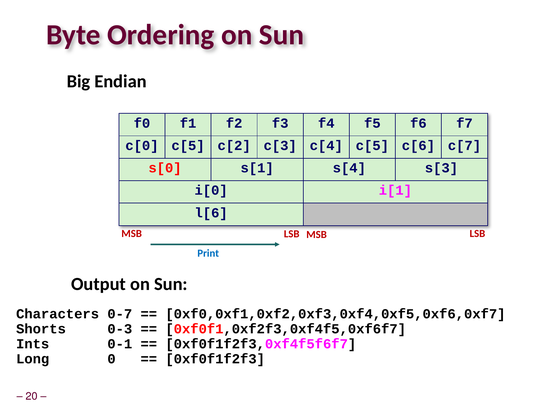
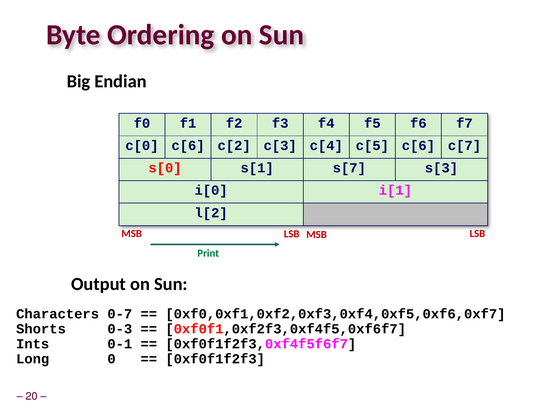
c[0 c[5: c[5 -> c[6 (188, 145)
s[4: s[4 -> s[7 (349, 168)
l[6: l[6 -> l[2 (211, 213)
Print colour: blue -> green (208, 253)
